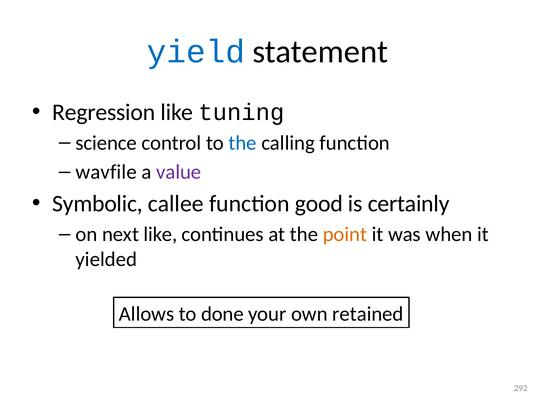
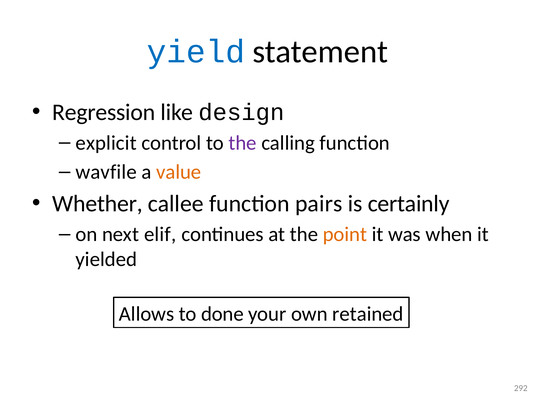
tuning: tuning -> design (242, 112)
science: science -> explicit (106, 143)
the colour: blue -> purple (243, 143)
value colour: purple -> orange (179, 172)
Symbolic: Symbolic -> Whether (97, 204)
good: good -> pairs (319, 204)
next like: like -> elif (160, 235)
